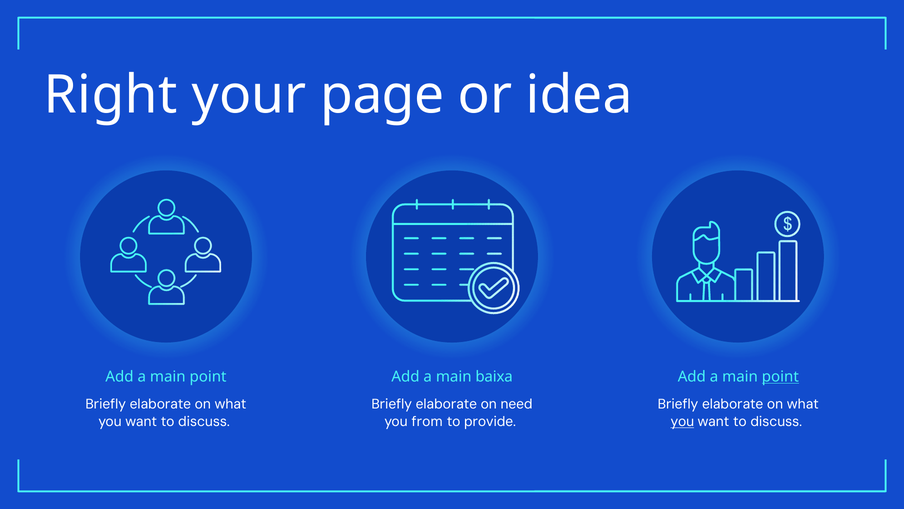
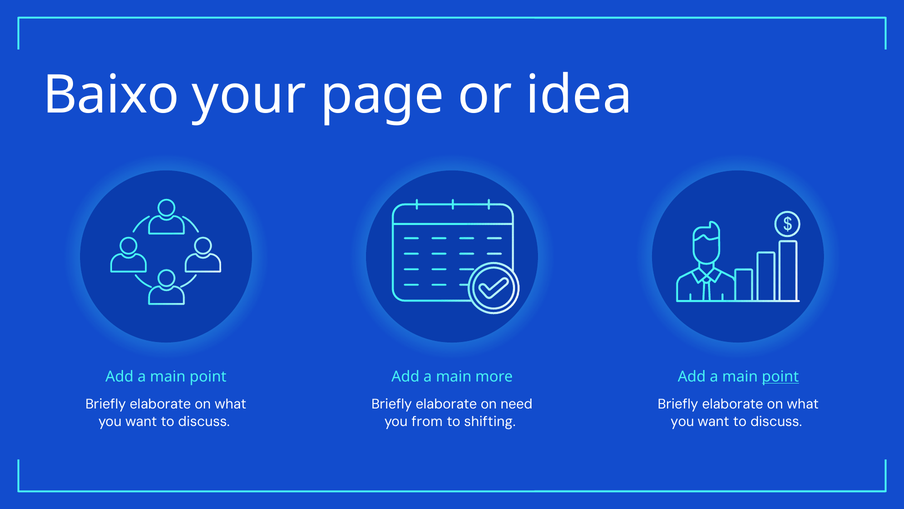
Right: Right -> Baixo (111, 95)
baixa: baixa -> more (494, 376)
provide: provide -> shifting (490, 421)
you underline: present -> none (682, 421)
